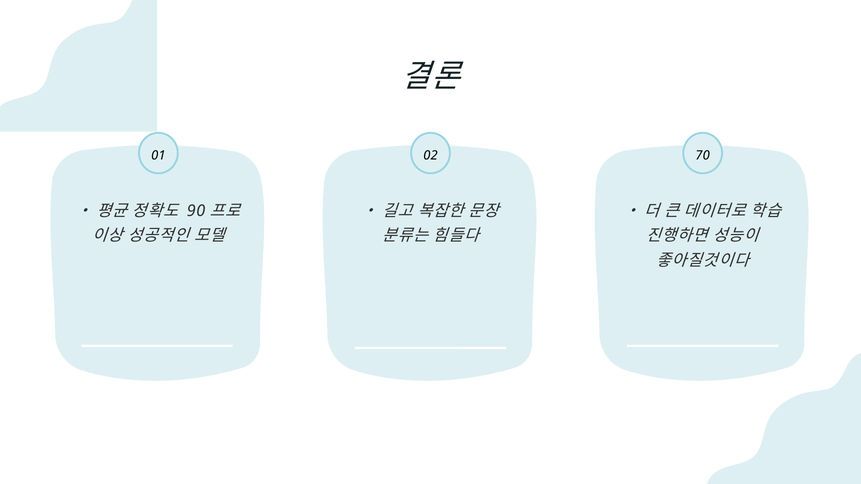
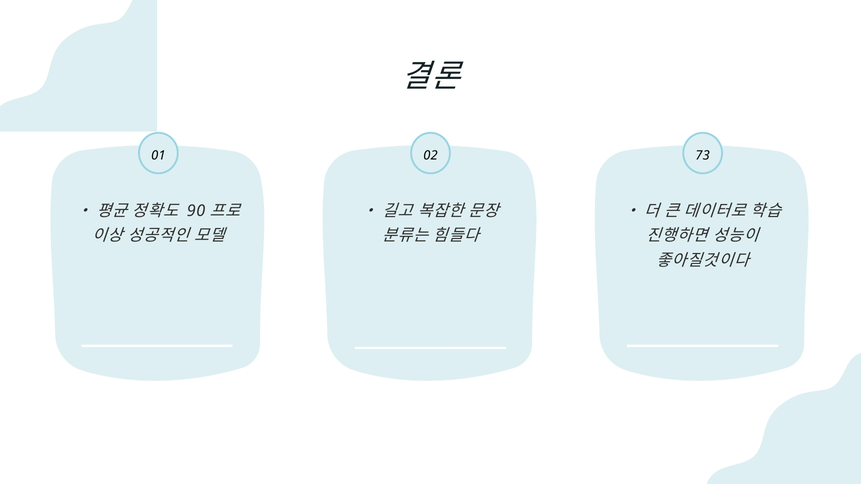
70: 70 -> 73 (703, 155)
